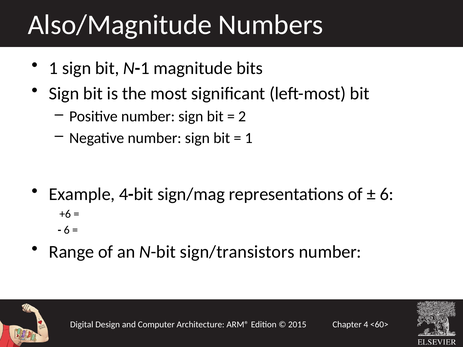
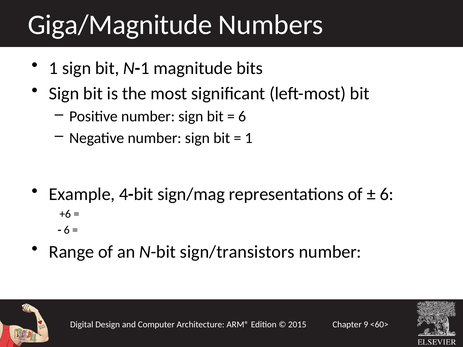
Also/Magnitude: Also/Magnitude -> Giga/Magnitude (120, 25)
2: 2 -> 6 (242, 117)
4: 4 -> 9 (366, 325)
